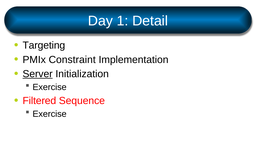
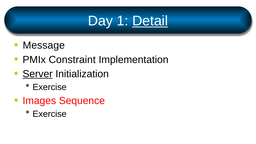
Detail underline: none -> present (150, 21)
Targeting: Targeting -> Message (44, 45)
Filtered: Filtered -> Images (39, 101)
